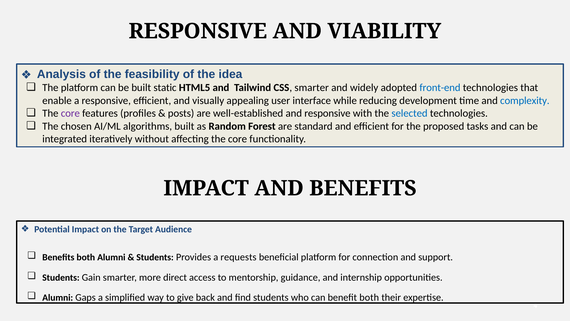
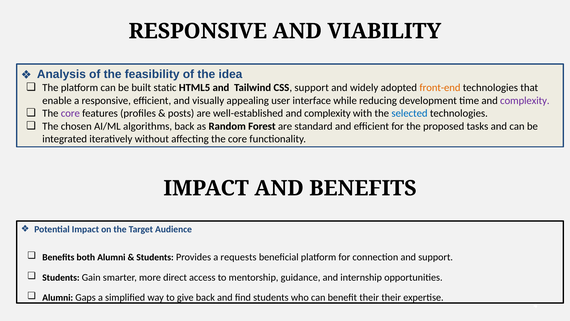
CSS smarter: smarter -> support (312, 88)
front-end colour: blue -> orange (440, 88)
complexity colour: blue -> purple (525, 100)
well-established and responsive: responsive -> complexity (327, 113)
algorithms built: built -> back (184, 126)
benefit both: both -> their (369, 297)
